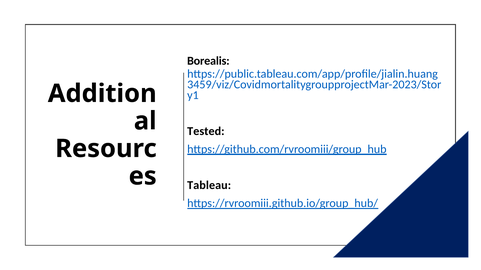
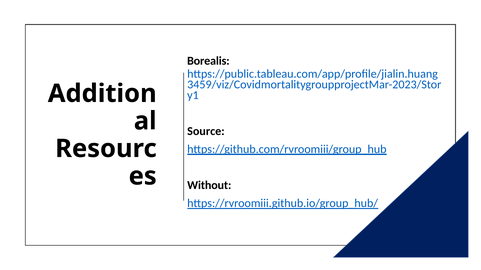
Tested: Tested -> Source (206, 131)
Tableau: Tableau -> Without (209, 186)
